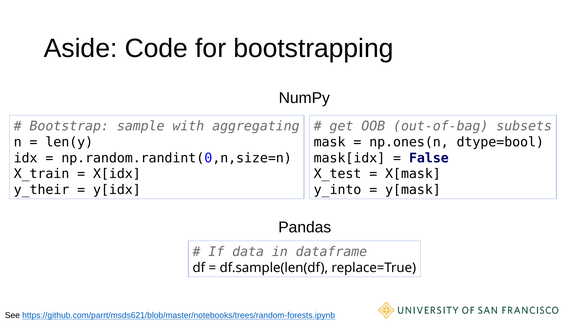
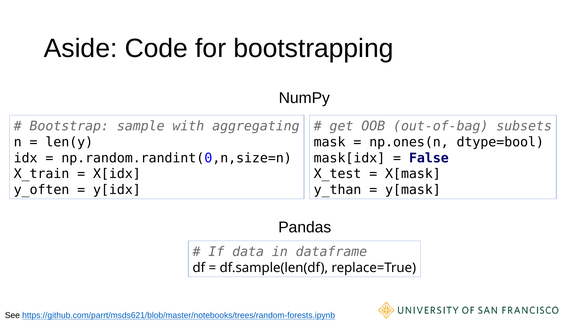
y_their: y_their -> y_often (42, 190)
y_into: y_into -> y_than (338, 190)
